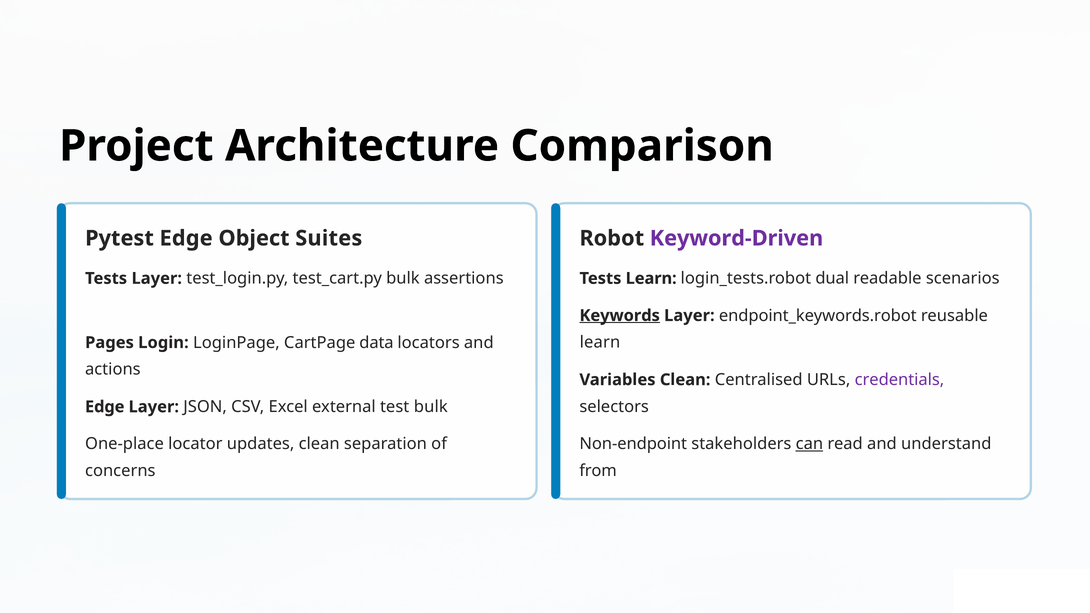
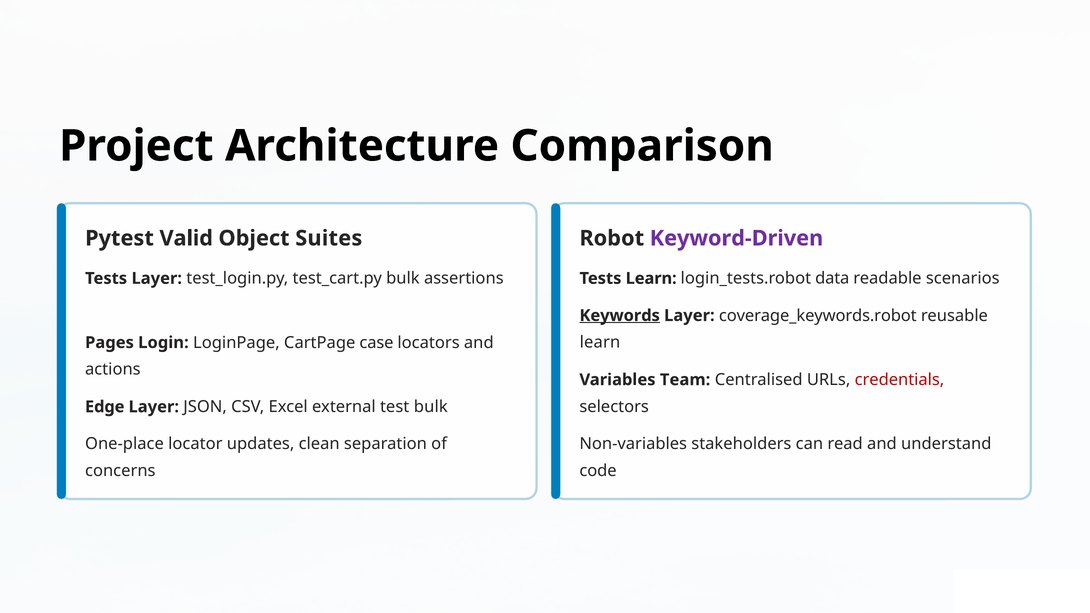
Pytest Edge: Edge -> Valid (186, 238)
dual: dual -> data (832, 278)
endpoint_keywords.robot: endpoint_keywords.robot -> coverage_keywords.robot (818, 316)
data: data -> case (376, 343)
Variables Clean: Clean -> Team (685, 380)
credentials colour: purple -> red (899, 380)
Non-endpoint: Non-endpoint -> Non-variables (633, 444)
can underline: present -> none (809, 444)
from: from -> code (598, 471)
